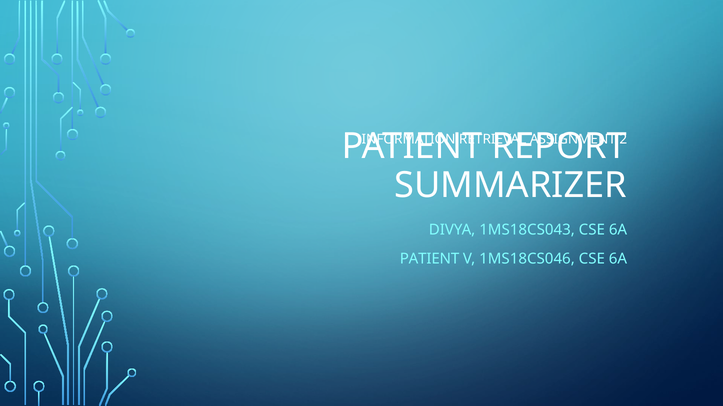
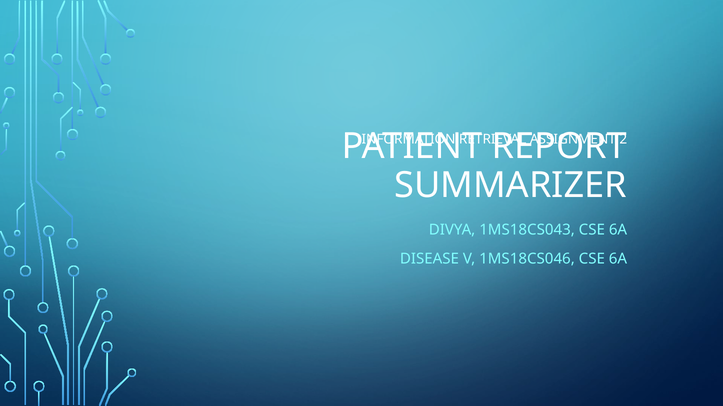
PATIENT: PATIENT -> DISEASE (429, 259)
